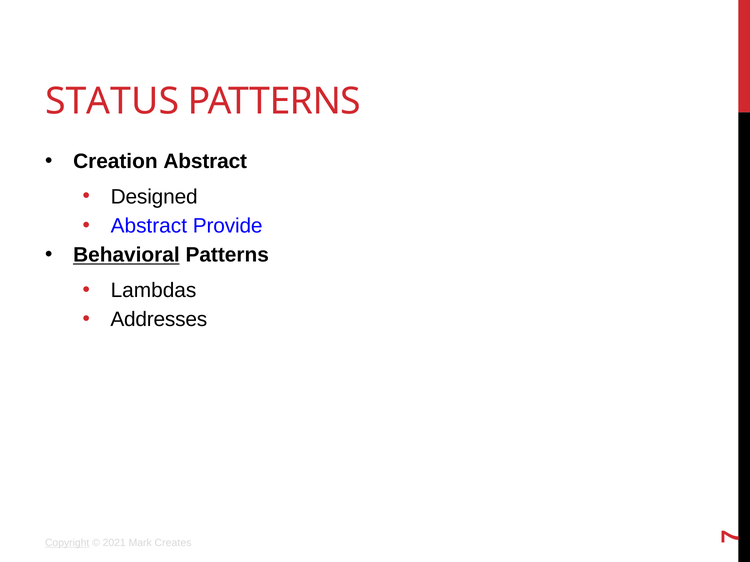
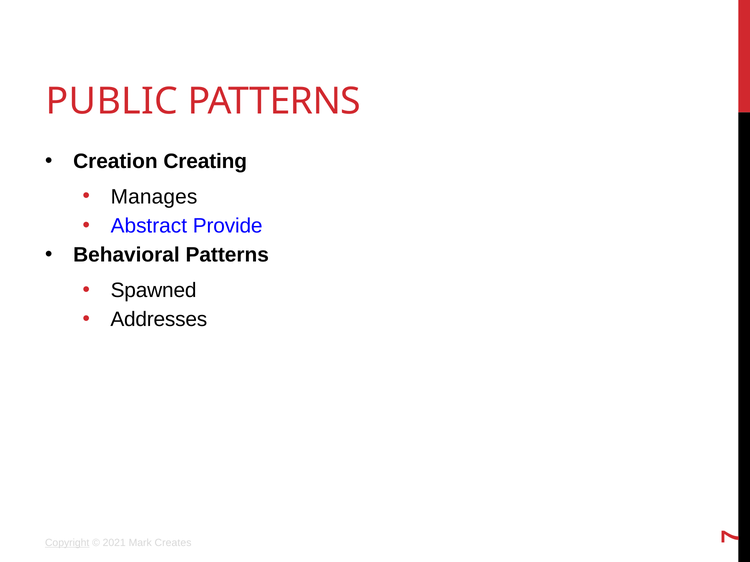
STATUS: STATUS -> PUBLIC (112, 101)
Creation Abstract: Abstract -> Creating (205, 161)
Designed: Designed -> Manages (154, 197)
Behavioral underline: present -> none (126, 255)
Lambdas: Lambdas -> Spawned (154, 291)
